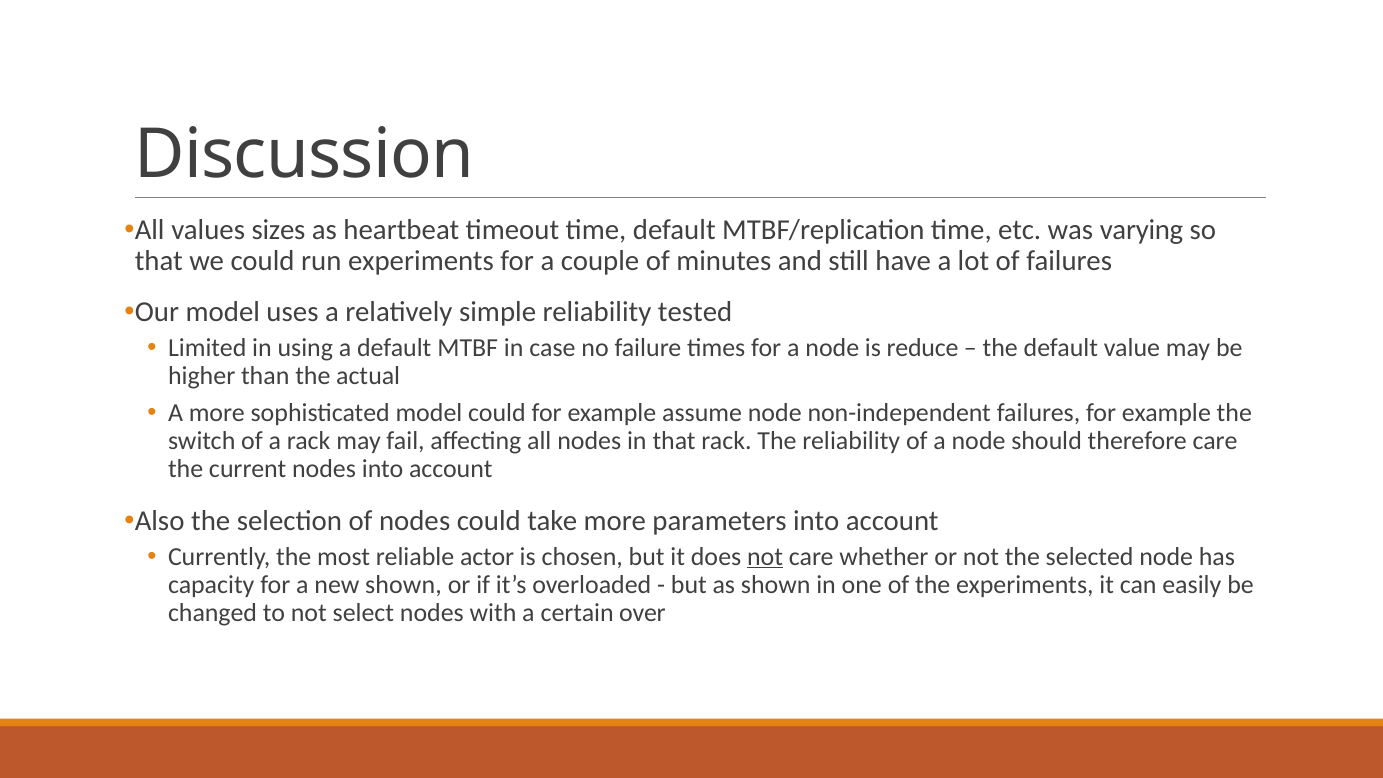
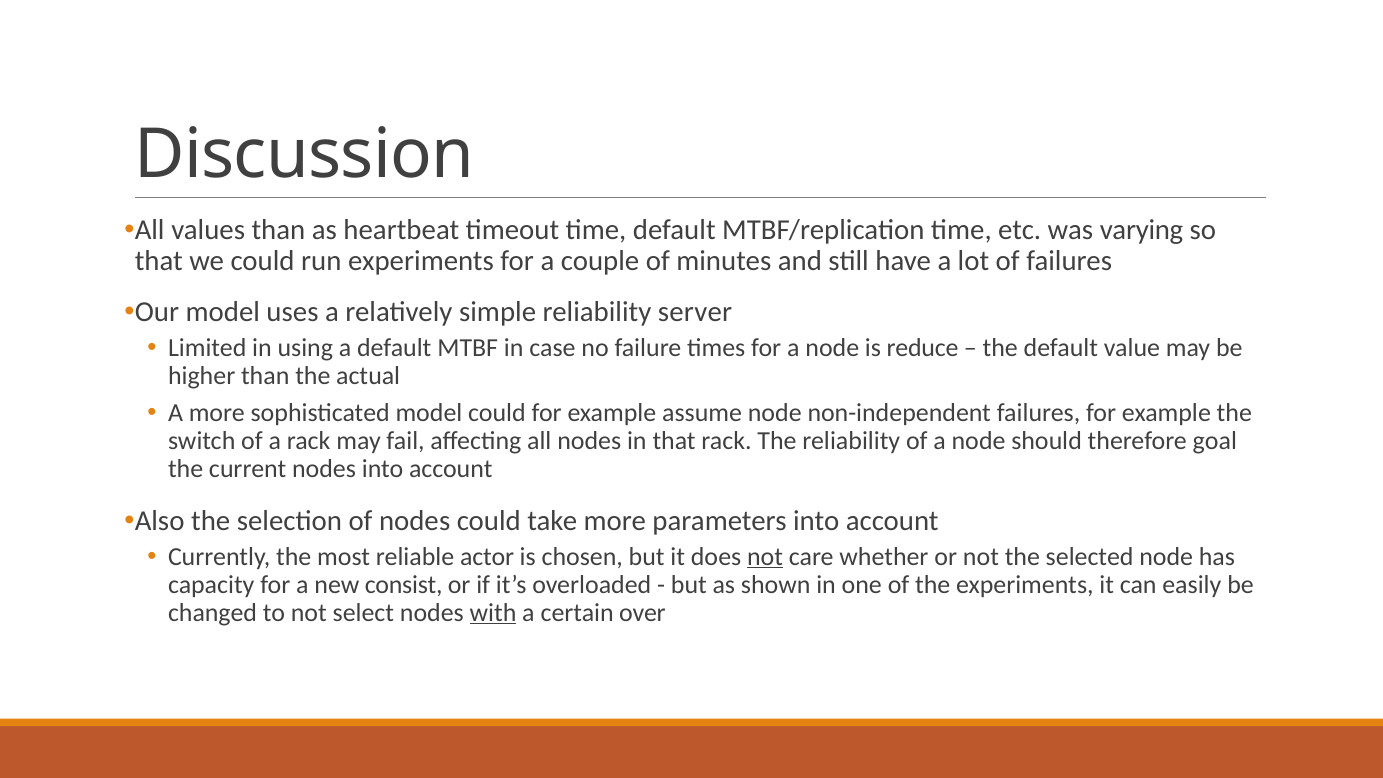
values sizes: sizes -> than (278, 230)
tested: tested -> server (695, 312)
therefore care: care -> goal (1215, 440)
new shown: shown -> consist (404, 584)
with underline: none -> present (493, 612)
